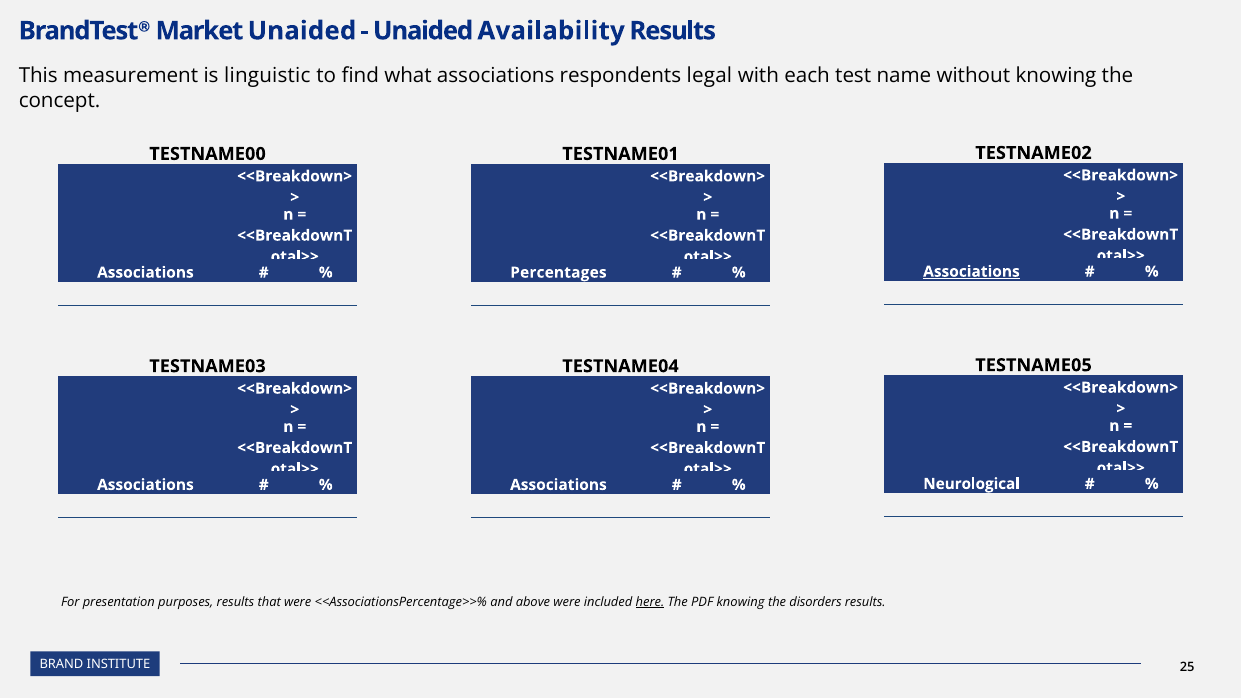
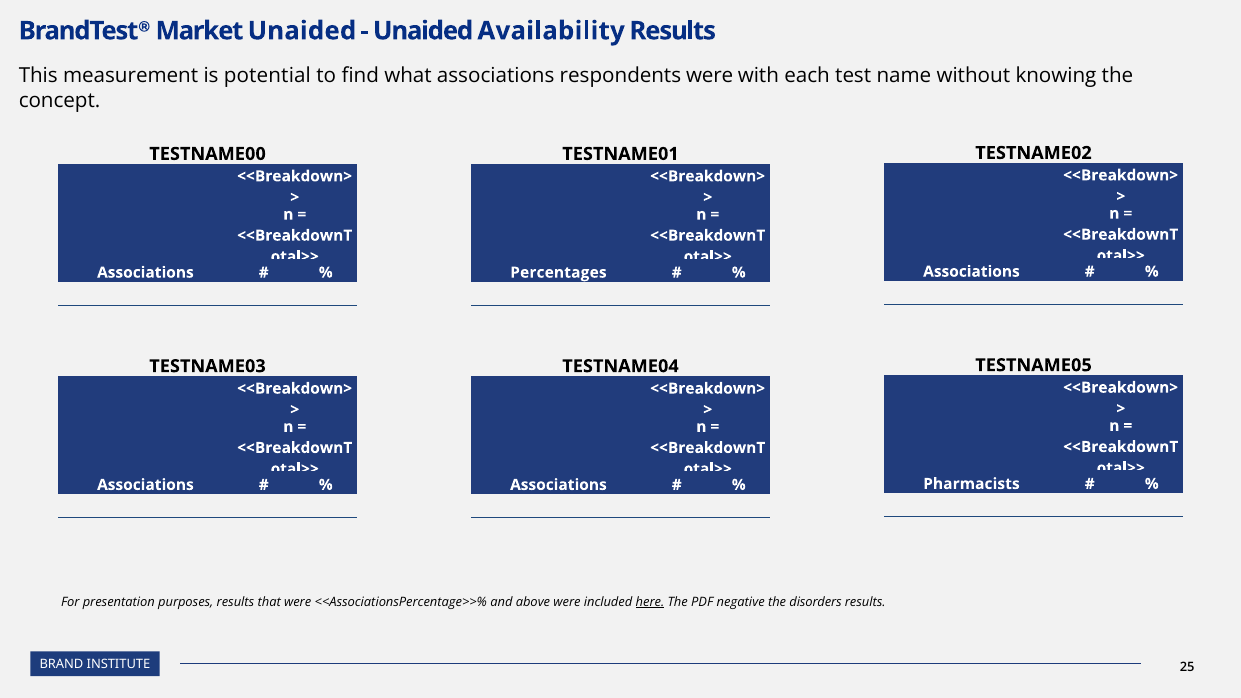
linguistic: linguistic -> potential (267, 76)
respondents legal: legal -> were (710, 76)
Associations underline: present -> none (971, 272)
Neurological: Neurological -> Pharmacists (971, 484)
PDF knowing: knowing -> negative (741, 602)
